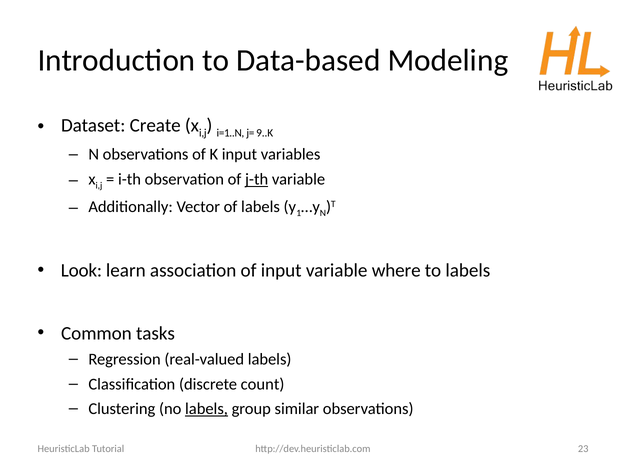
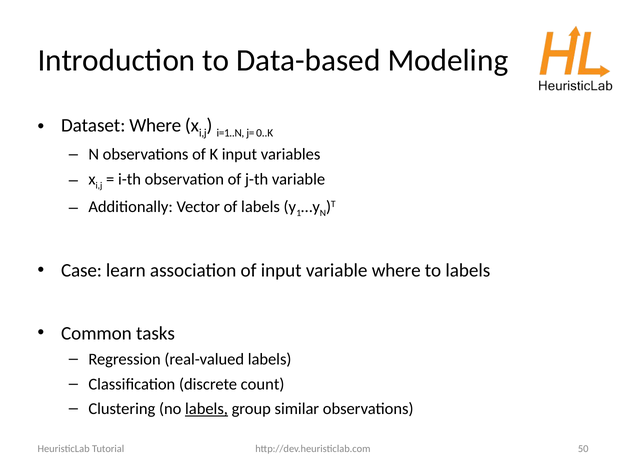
Dataset Create: Create -> Where (155, 125)
9..K: 9..K -> 0..K (265, 133)
j-th underline: present -> none (257, 179)
Look: Look -> Case (81, 270)
23: 23 -> 50 (583, 448)
